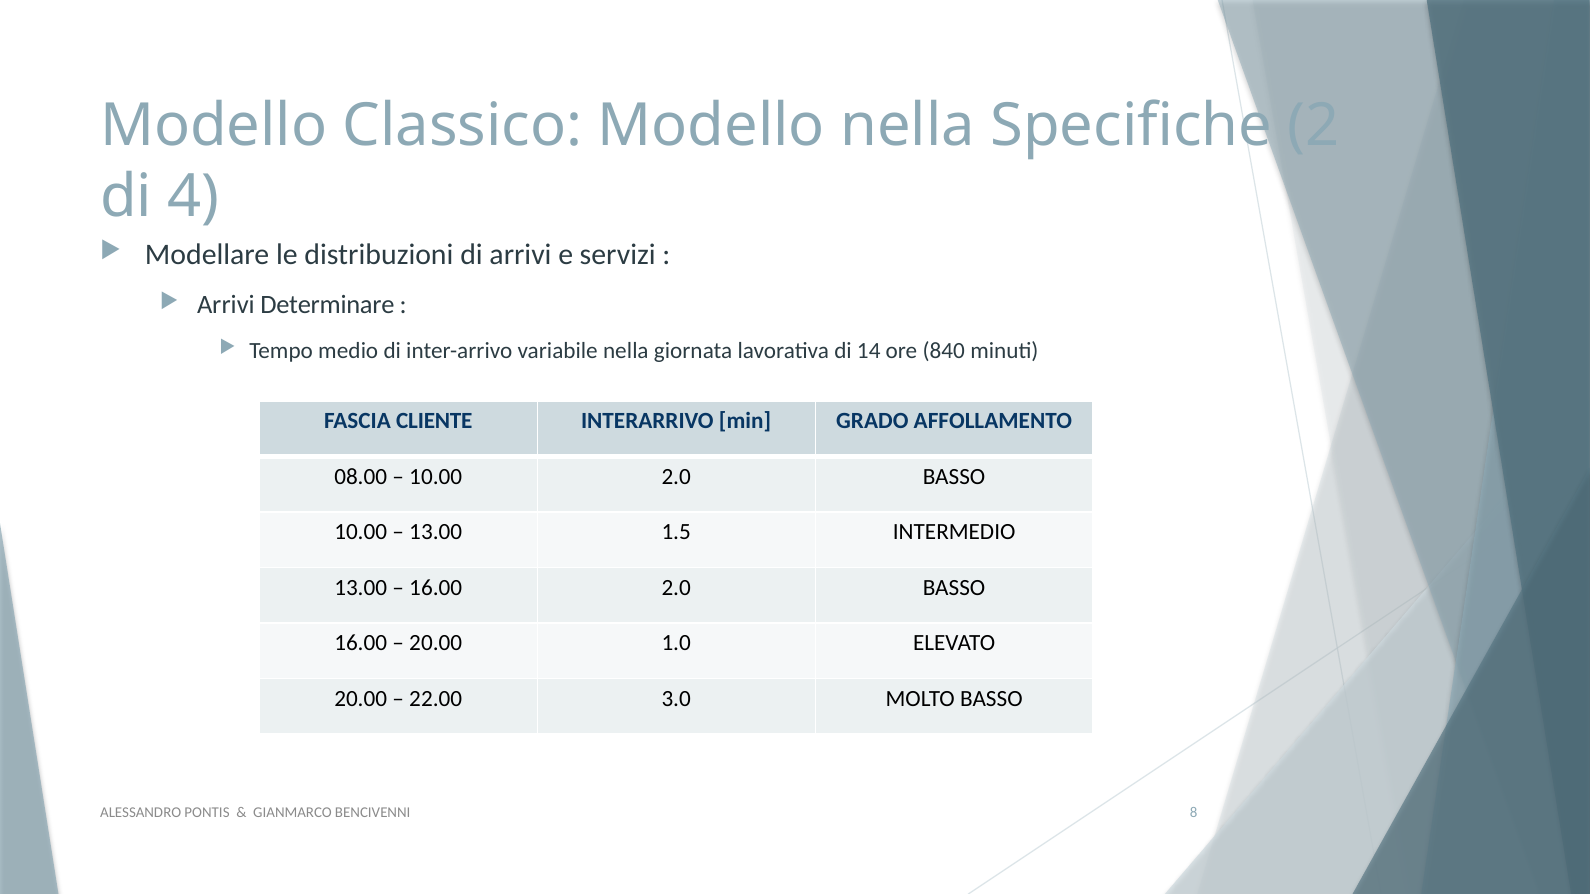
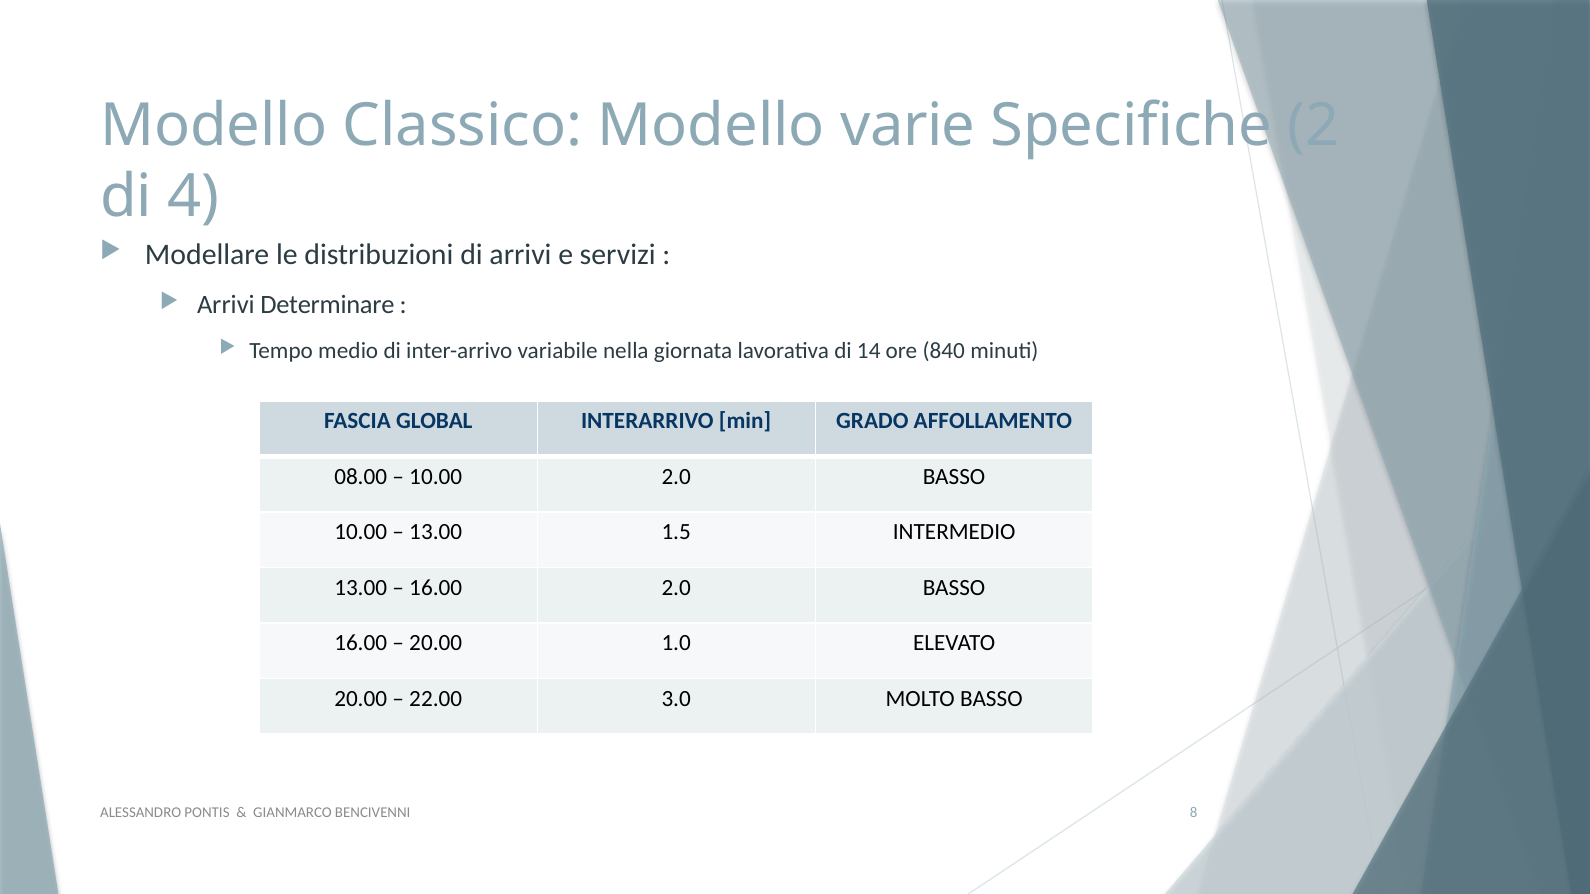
Modello nella: nella -> varie (908, 125)
CLIENTE: CLIENTE -> GLOBAL (434, 421)
